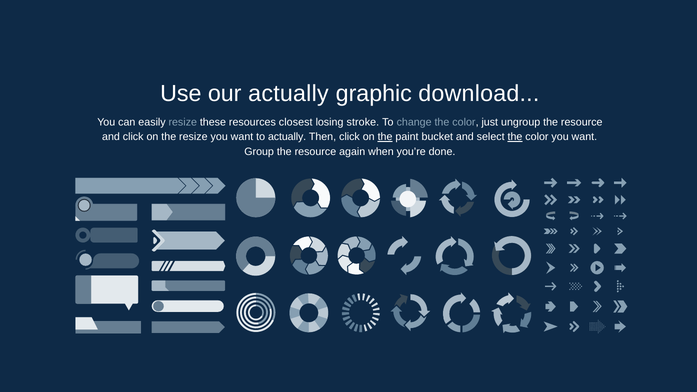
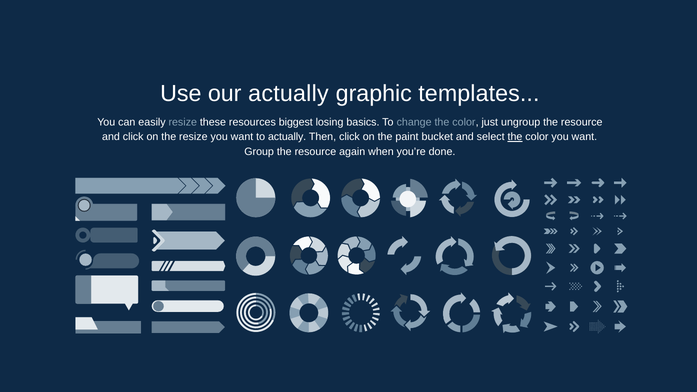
download: download -> templates (479, 94)
closest: closest -> biggest (296, 122)
stroke: stroke -> basics (363, 122)
the underline: present -> none (385, 137)
